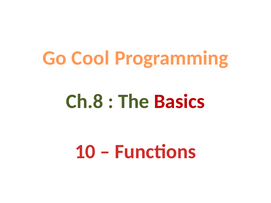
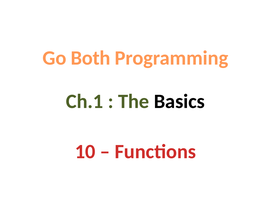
Cool: Cool -> Both (91, 58)
Ch.8: Ch.8 -> Ch.1 (85, 102)
Basics colour: red -> black (179, 102)
